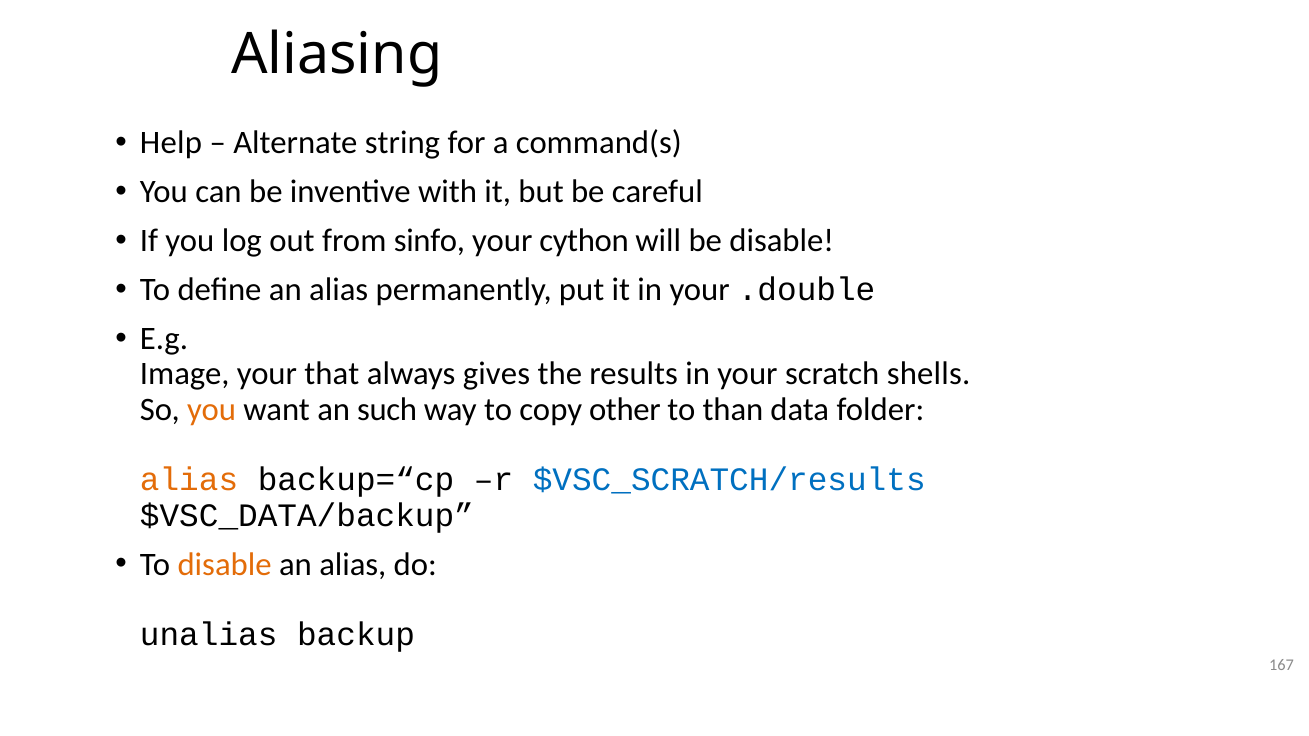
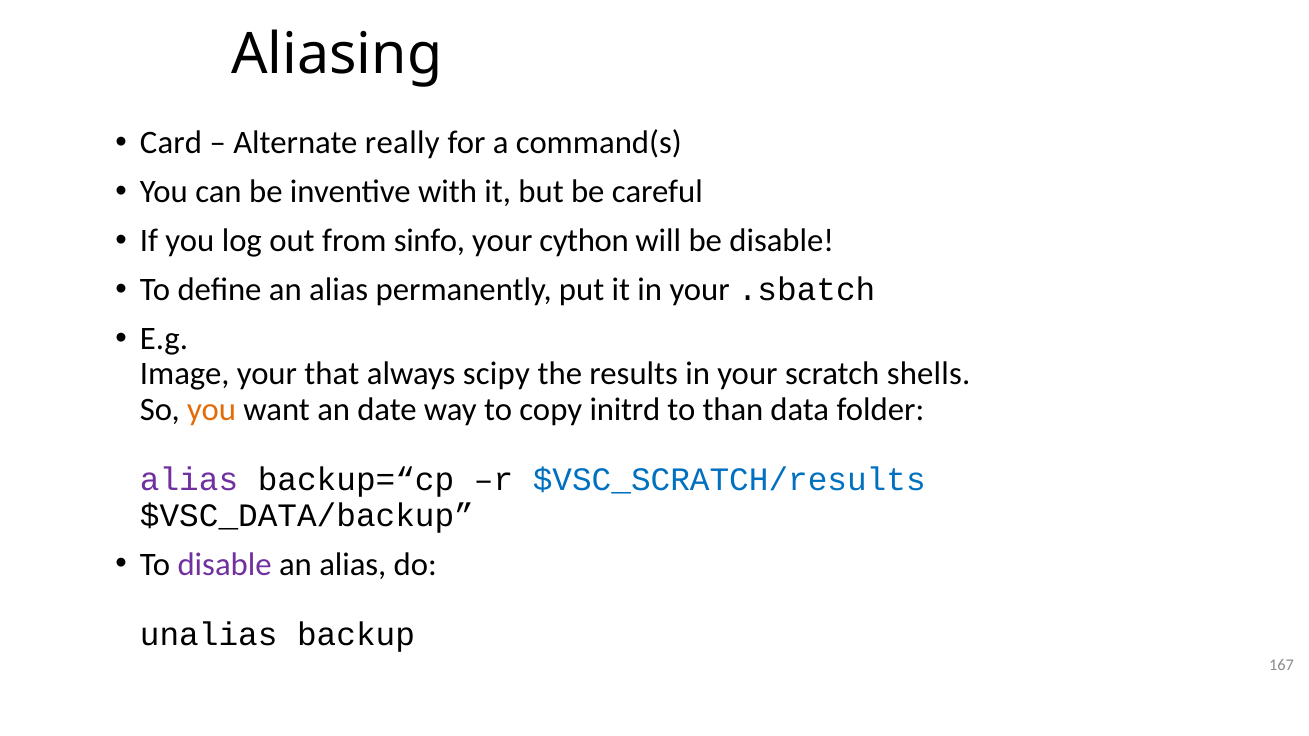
Help: Help -> Card (171, 143)
string: string -> really (402, 143)
.double: .double -> .sbatch (807, 290)
gives: gives -> scipy (496, 374)
such: such -> date (387, 410)
other: other -> initrd (625, 410)
alias colour: orange -> purple (189, 480)
disable colour: orange -> purple (225, 565)
